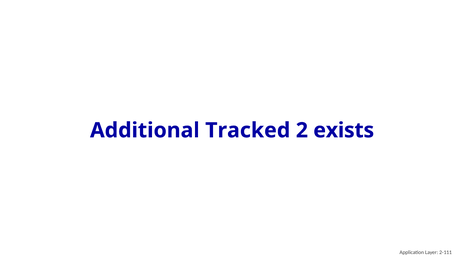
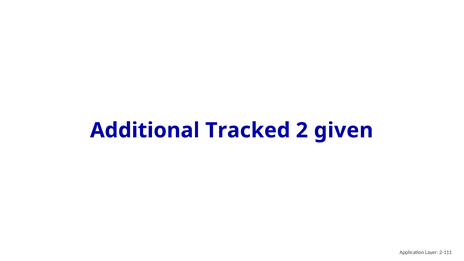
exists: exists -> given (344, 130)
